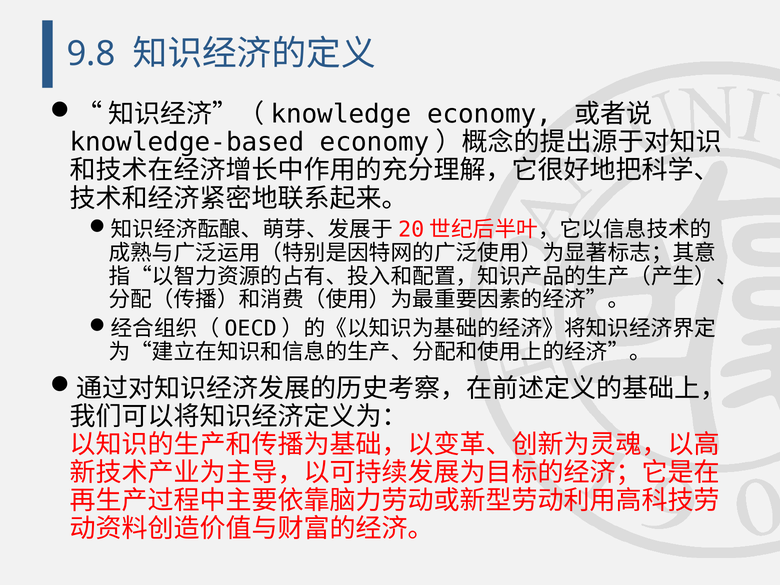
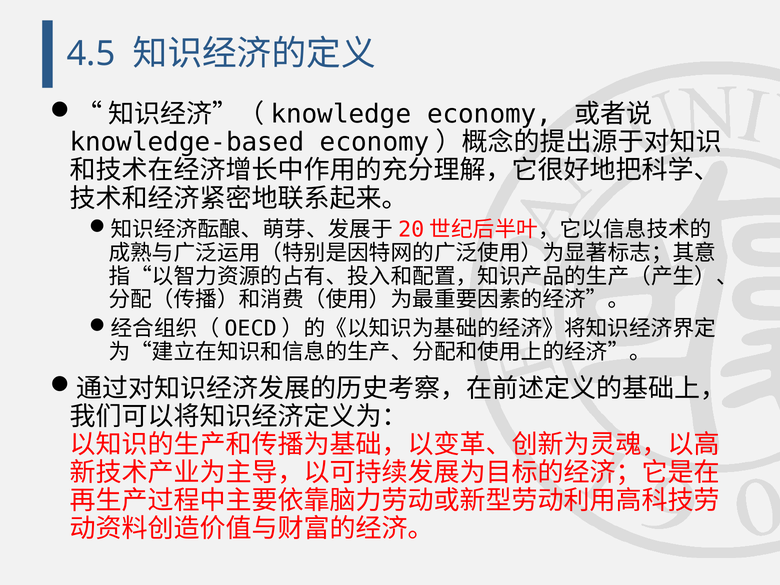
9.8: 9.8 -> 4.5 (91, 54)
